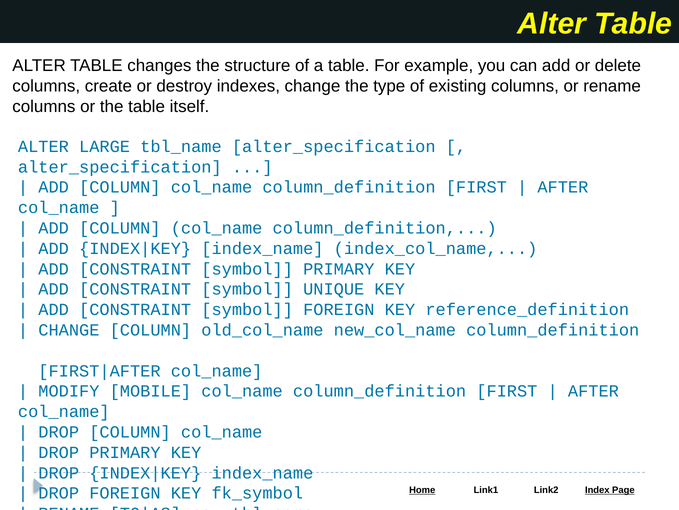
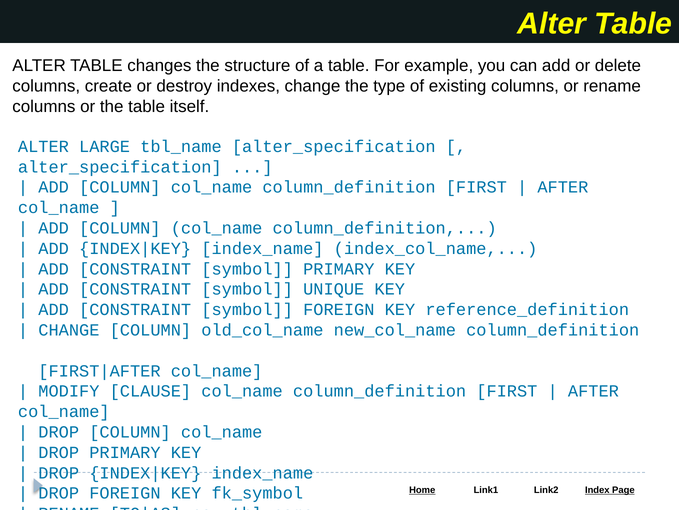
MOBILE: MOBILE -> CLAUSE (150, 391)
